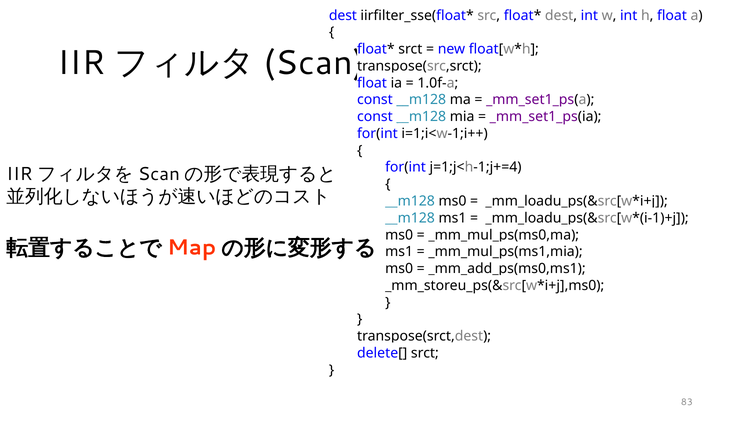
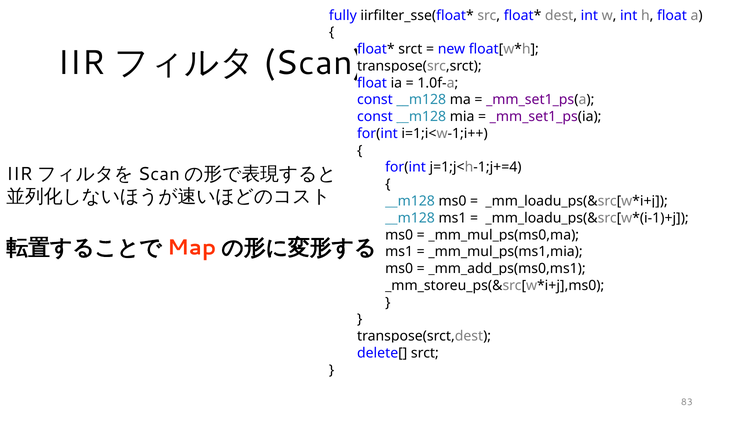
dest: dest -> fully (343, 15)
